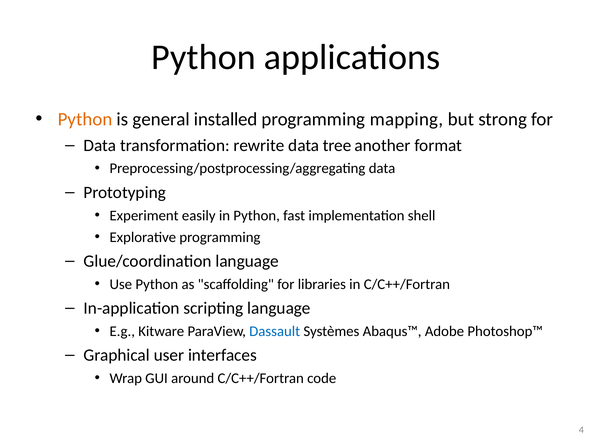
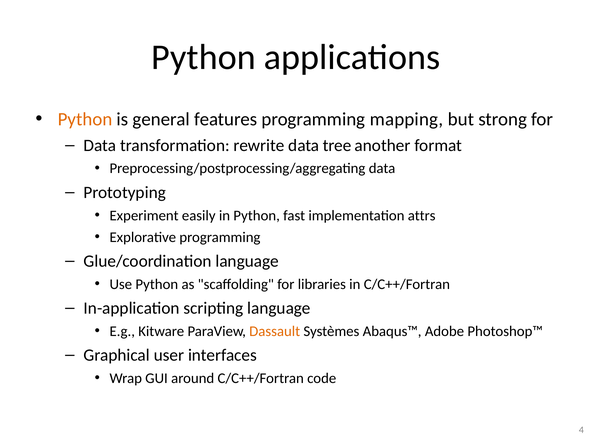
installed: installed -> features (226, 119)
shell: shell -> attrs (422, 215)
Dassault colour: blue -> orange (275, 331)
